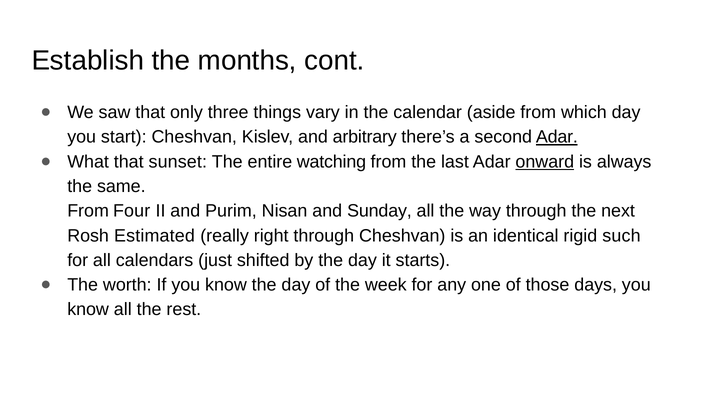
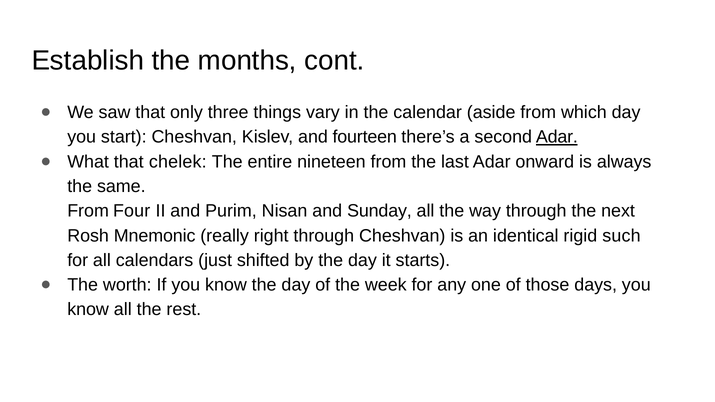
arbitrary: arbitrary -> fourteen (365, 137)
sunset: sunset -> chelek (178, 162)
watching: watching -> nineteen (331, 162)
onward underline: present -> none (545, 162)
Estimated: Estimated -> Mnemonic (155, 236)
